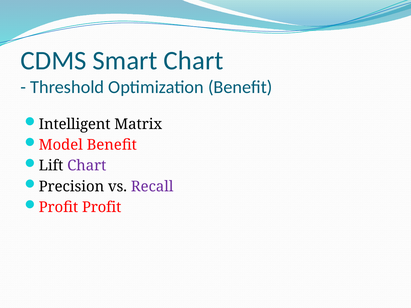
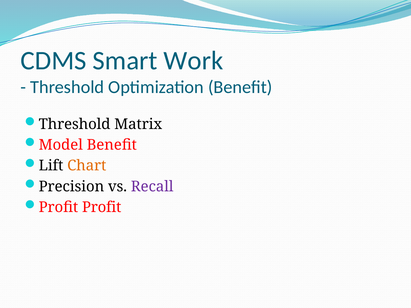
Smart Chart: Chart -> Work (193, 61)
Intelligent: Intelligent -> Threshold (75, 124)
Chart colour: purple -> orange (87, 166)
